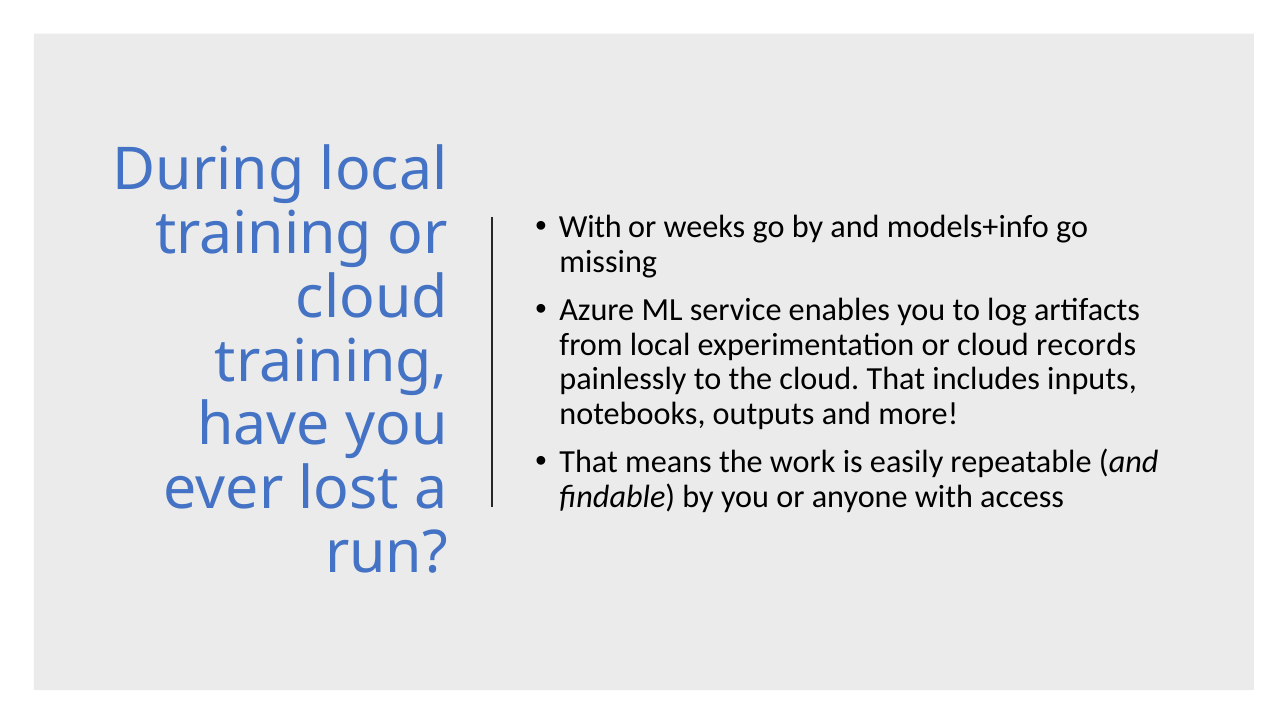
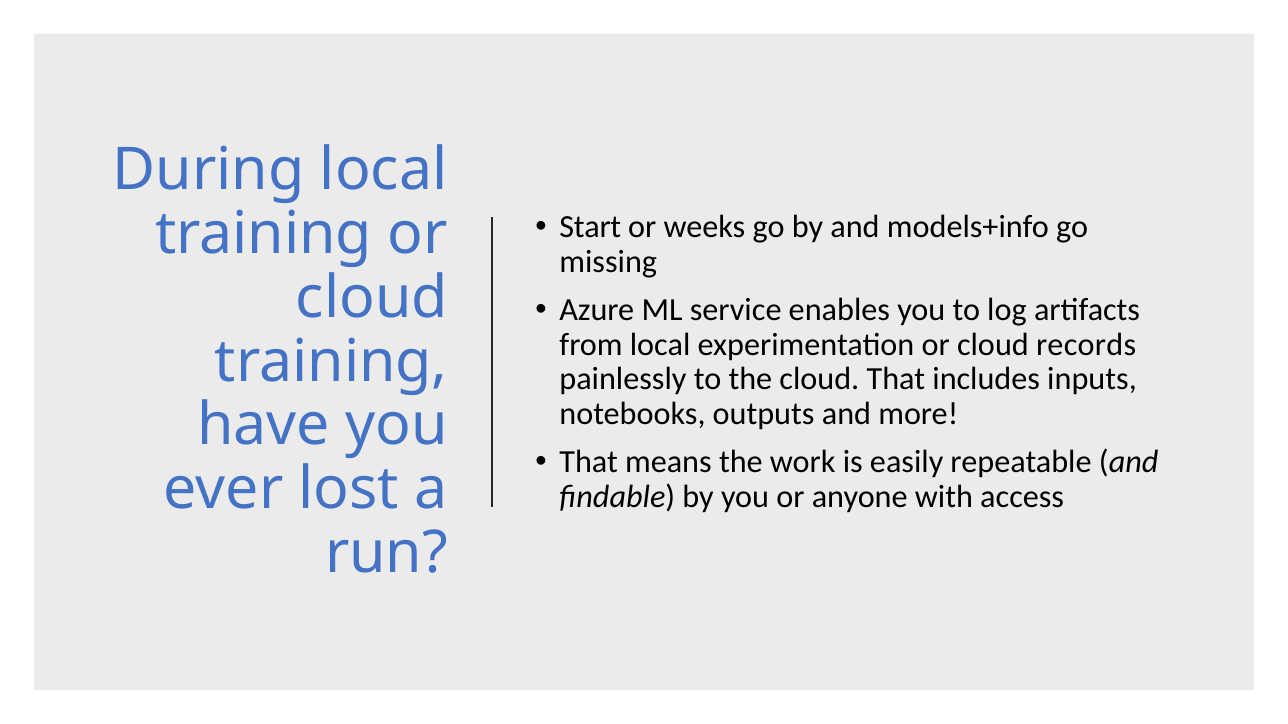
With: With -> Start (590, 227)
